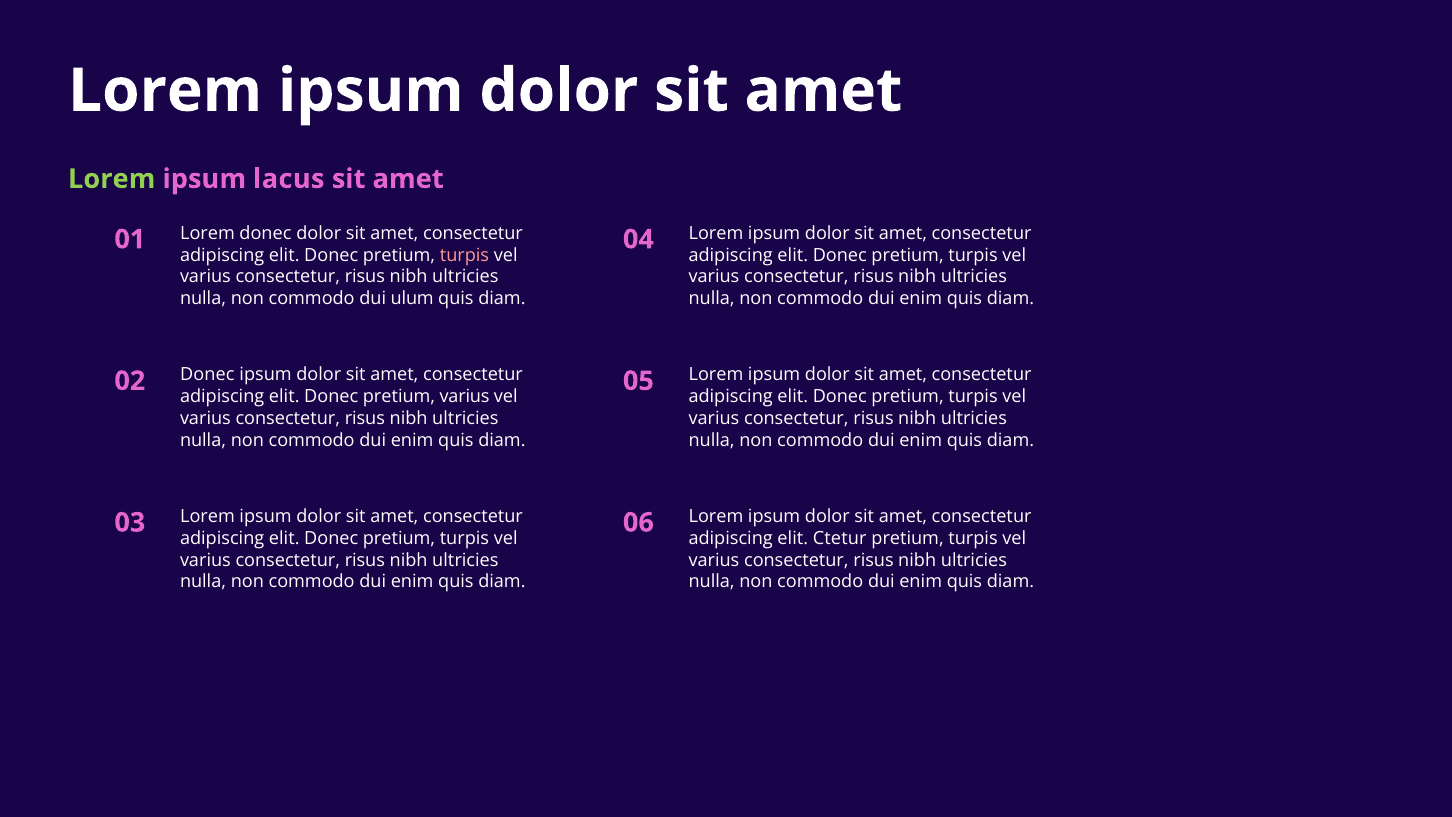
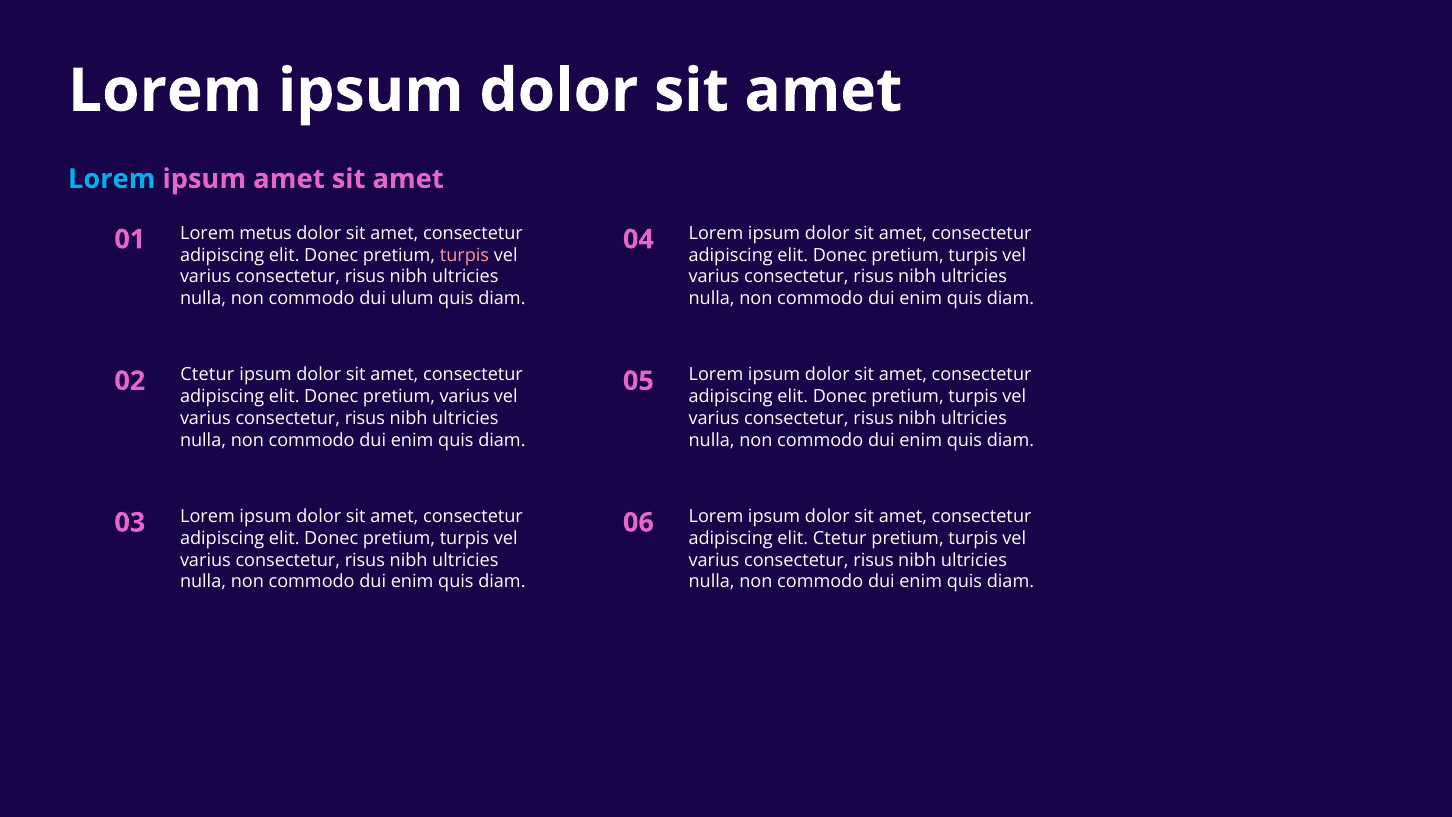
Lorem colour: light green -> light blue (112, 179)
ipsum lacus: lacus -> amet (289, 179)
Lorem donec: donec -> metus (266, 233)
Donec: Donec -> Ctetur (207, 375)
